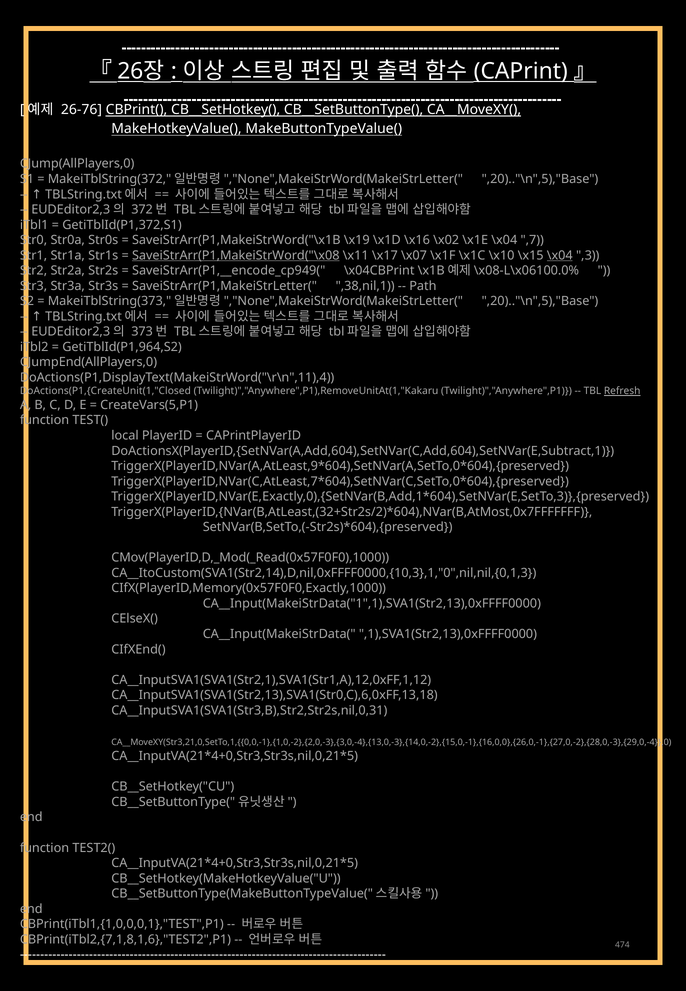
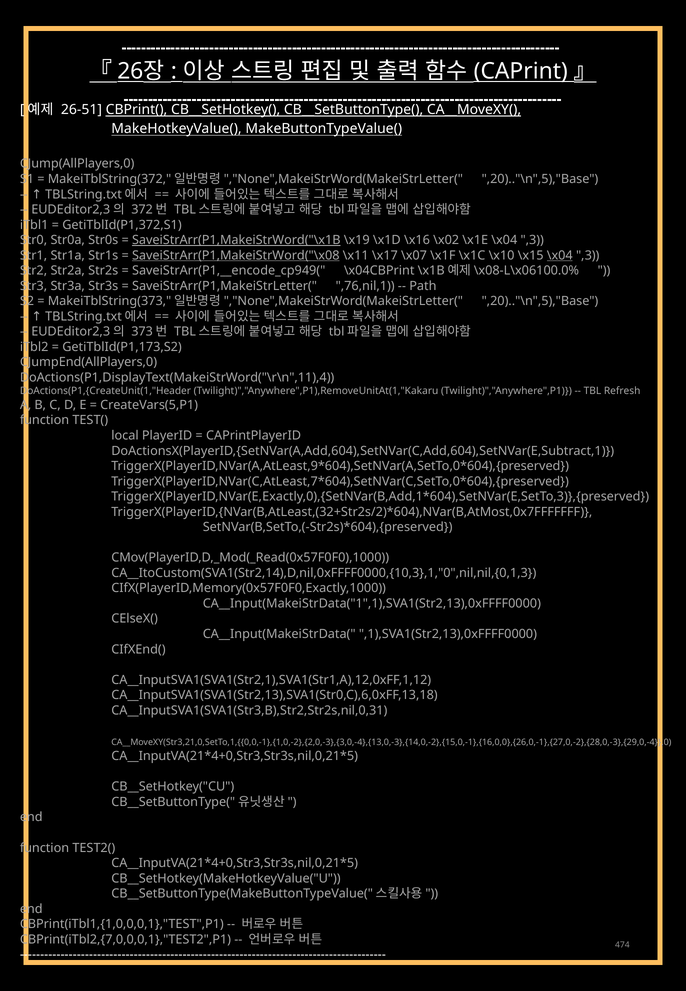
26-76: 26-76 -> 26-51 (81, 110)
SaveiStrArr(P1,MakeiStrWord("\x1B underline: none -> present (236, 240)
\x1E \x04 ,7: ,7 -> ,3 (532, 240)
,38,nil,1: ,38,nil,1 -> ,76,nil,1 (365, 286)
GetiTblId(P1,964,S2: GetiTblId(P1,964,S2 -> GetiTblId(P1,173,S2 (122, 347)
DoActions(P1,{CreateUnit(1,"Closed: DoActions(P1,{CreateUnit(1,"Closed -> DoActions(P1,{CreateUnit(1,"Header (105, 391)
Refresh underline: present -> none (622, 391)
CBPrint(iTbl2,{7,1,8,1,6},"TEST2",P1: CBPrint(iTbl2,{7,1,8,1,6},"TEST2",P1 -> CBPrint(iTbl2,{7,0,0,0,1},"TEST2",P1 (125, 939)
